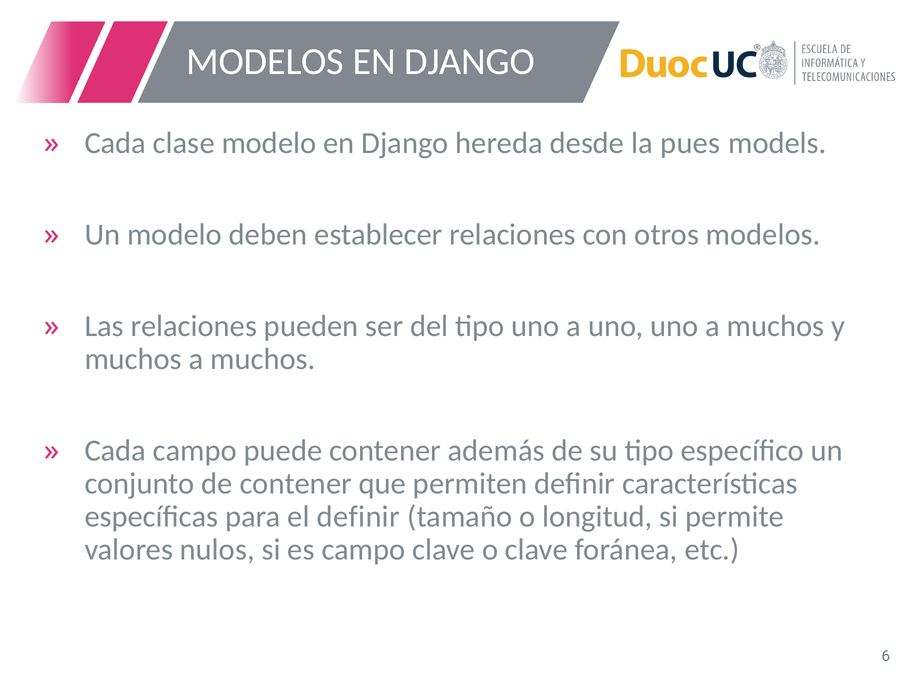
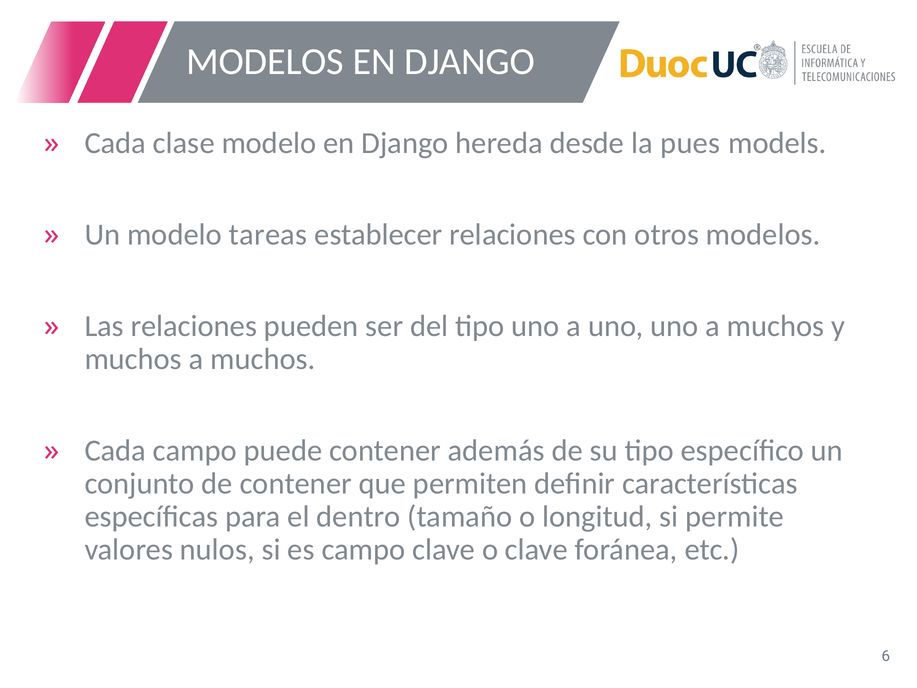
deben: deben -> tareas (268, 235)
el definir: definir -> dentro (358, 517)
